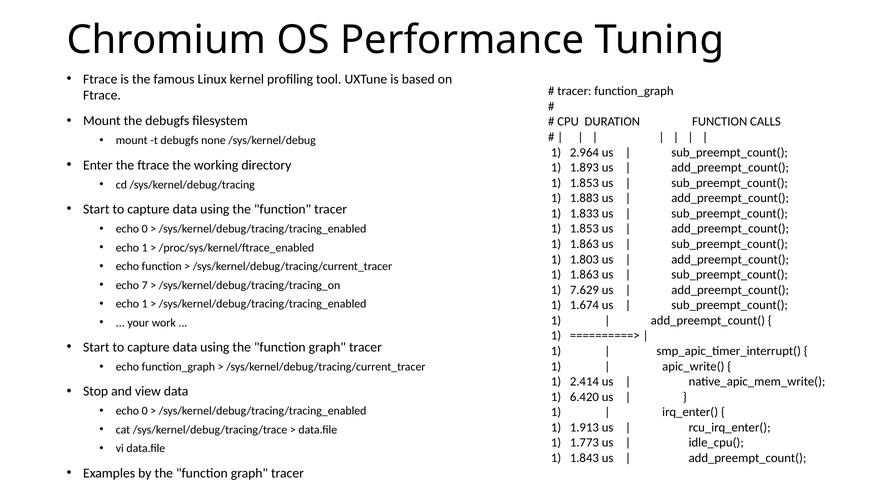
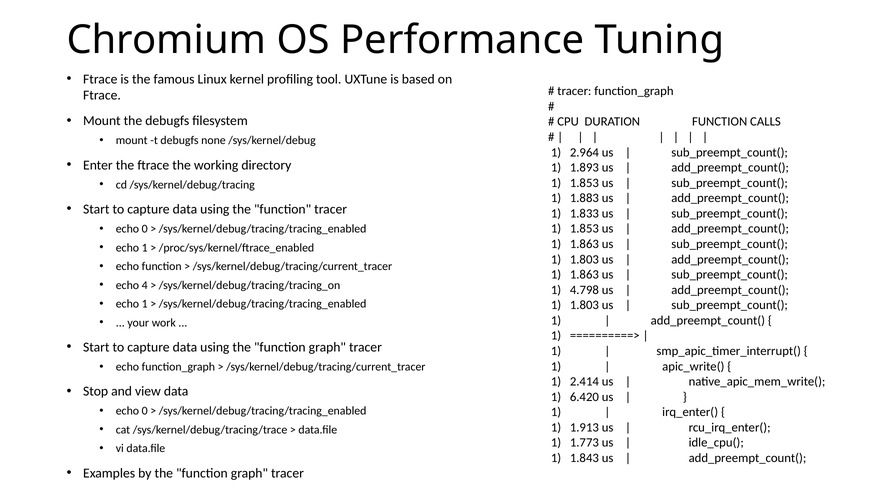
7: 7 -> 4 (145, 285)
7.629: 7.629 -> 4.798 (584, 290)
1.674: 1.674 -> 1.803 (584, 305)
